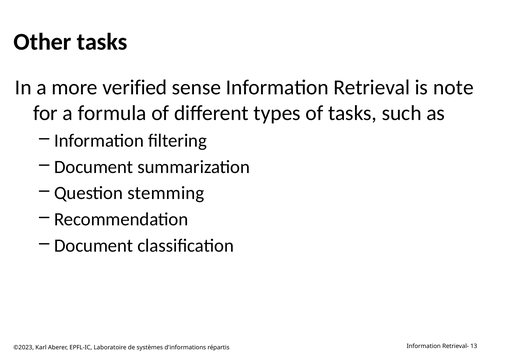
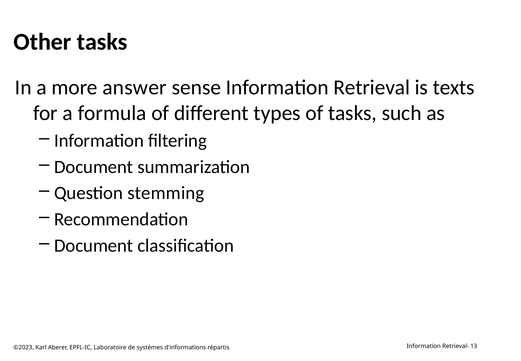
verified: verified -> answer (135, 87)
note: note -> texts (454, 87)
